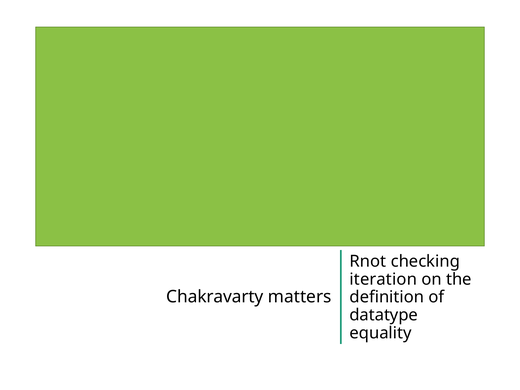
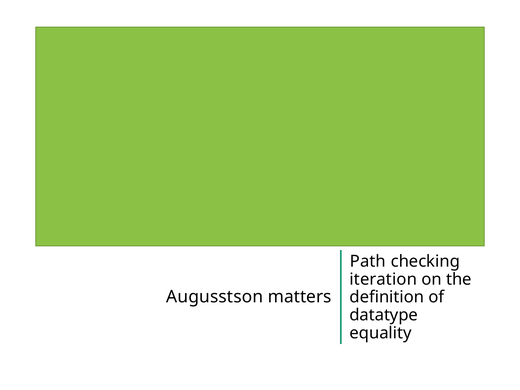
Rnot: Rnot -> Path (368, 261)
Chakravarty: Chakravarty -> Augusstson (215, 297)
